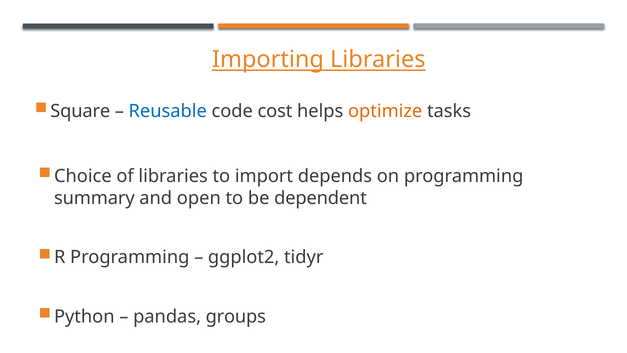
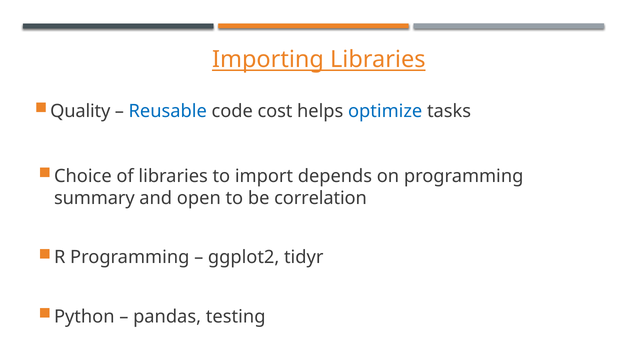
Square: Square -> Quality (80, 111)
optimize colour: orange -> blue (385, 111)
dependent: dependent -> correlation (321, 198)
groups: groups -> testing (236, 316)
